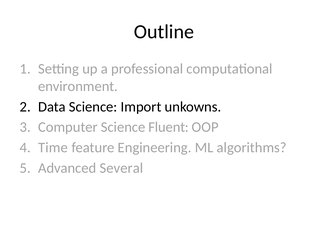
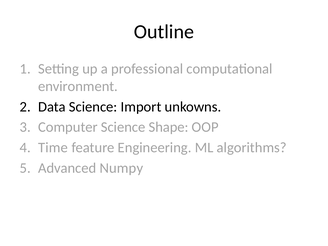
Fluent: Fluent -> Shape (169, 127)
Several: Several -> Numpy (121, 168)
